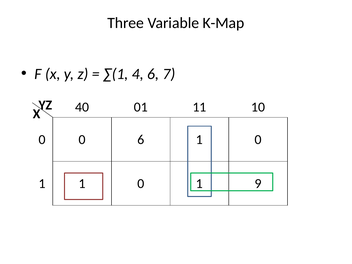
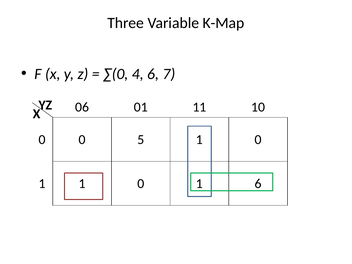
∑(1: ∑(1 -> ∑(0 (116, 74)
40: 40 -> 06 (82, 107)
0 6: 6 -> 5 (141, 139)
1 9: 9 -> 6 (258, 183)
